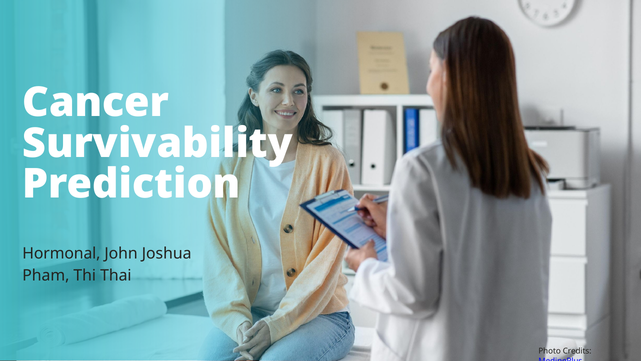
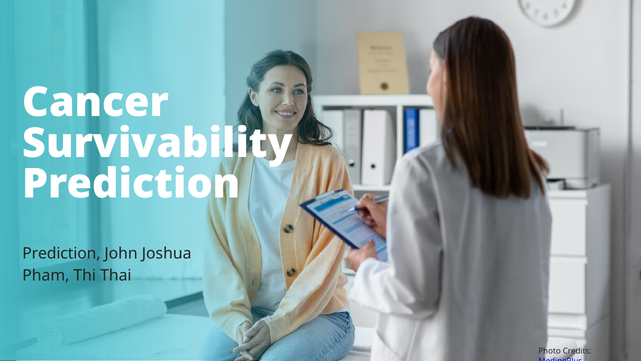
Hormonal: Hormonal -> Prediction (61, 253)
